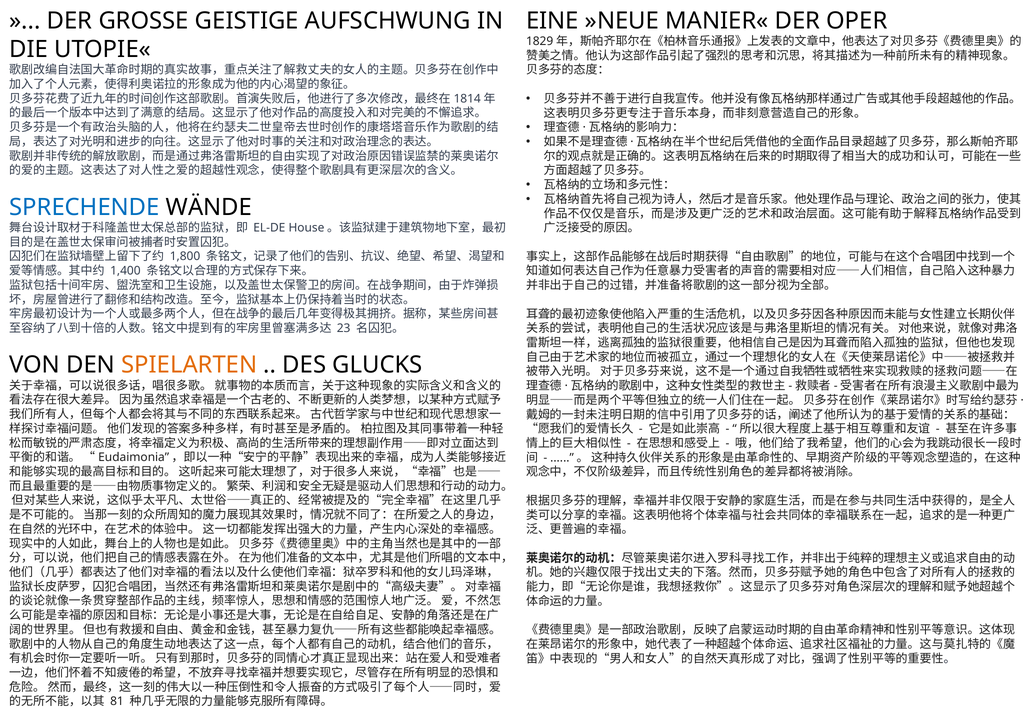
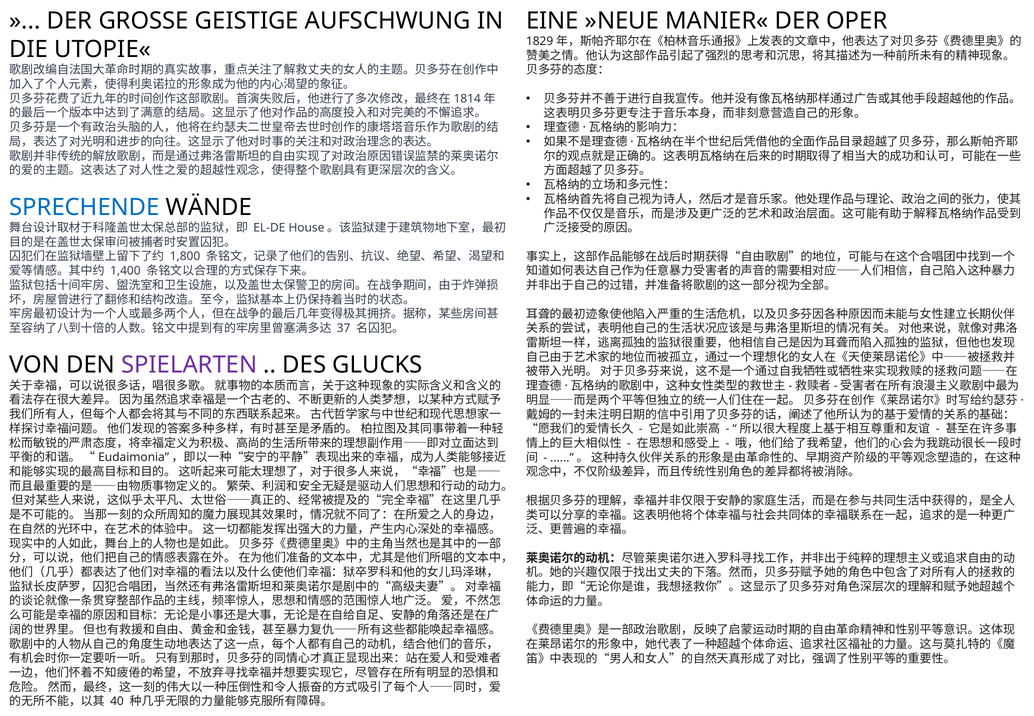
23: 23 -> 37 (344, 328)
SPIELARTEN colour: orange -> purple (189, 365)
81: 81 -> 40 (117, 701)
